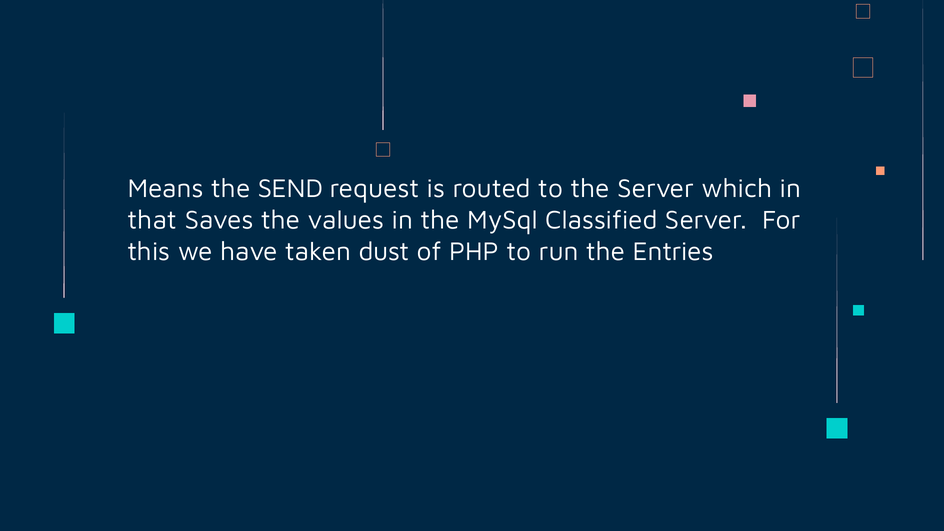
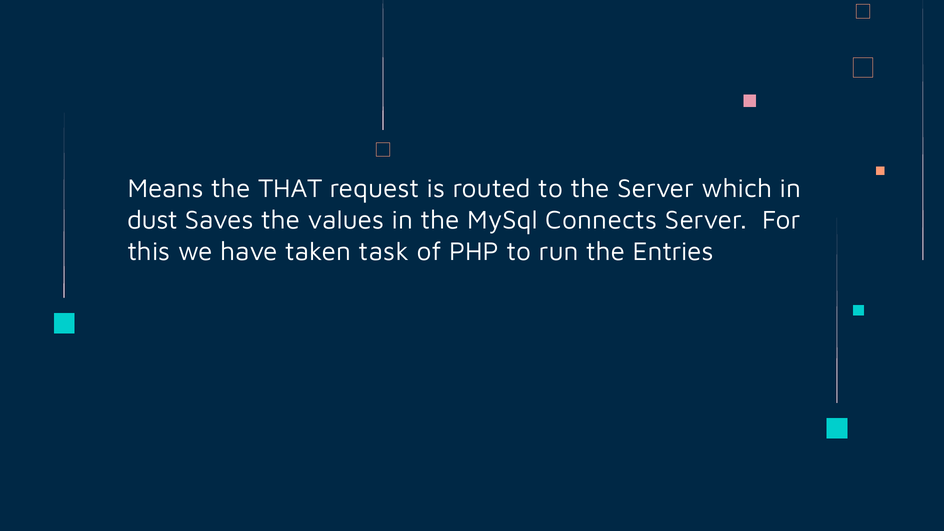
SEND: SEND -> THAT (290, 189)
that: that -> dust (152, 220)
Classified: Classified -> Connects (601, 220)
dust: dust -> task (384, 251)
